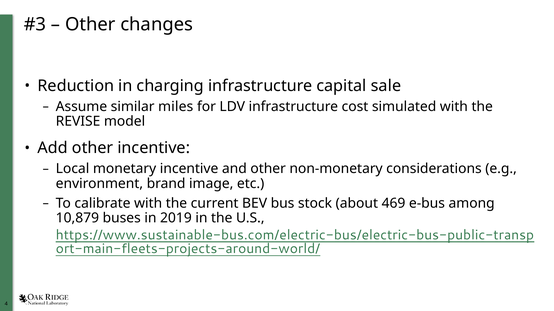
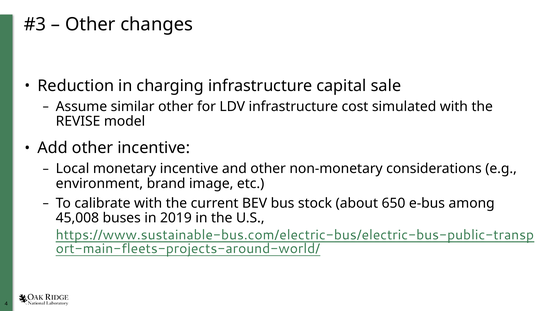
similar miles: miles -> other (176, 107)
469: 469 -> 650 (394, 204)
10,879: 10,879 -> 45,008 (77, 219)
